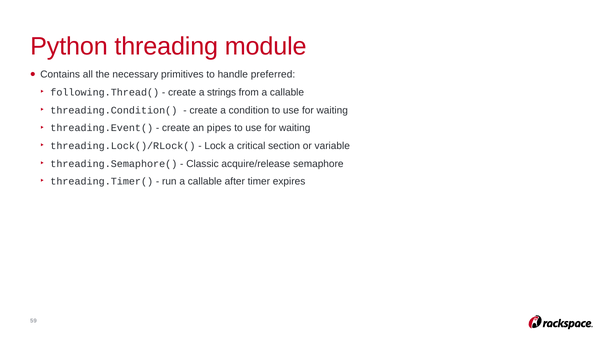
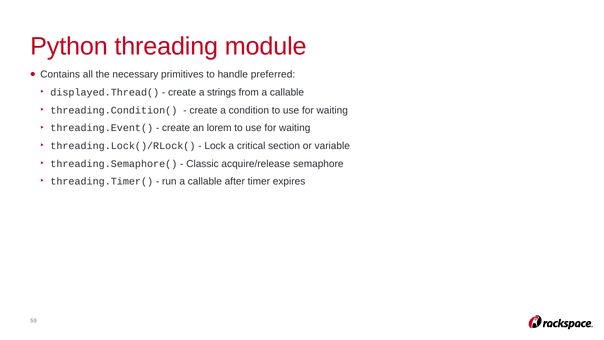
following.Thread(: following.Thread( -> displayed.Thread( (105, 92)
pipes: pipes -> lorem (219, 128)
